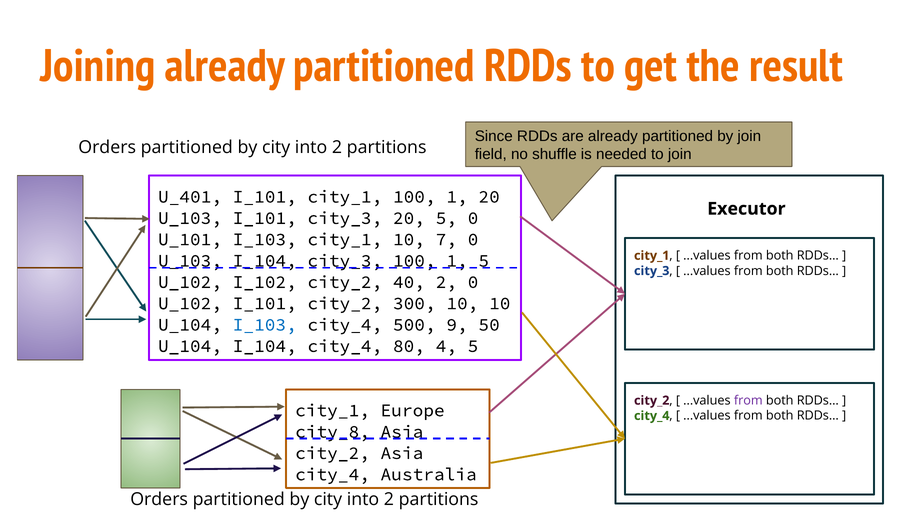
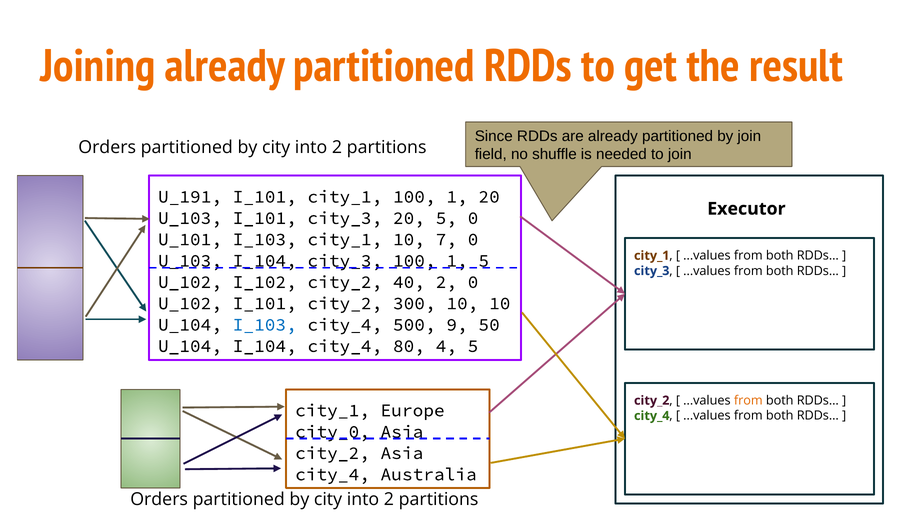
U_401: U_401 -> U_191 (190, 197)
from colour: purple -> orange (748, 401)
city_8: city_8 -> city_0 (333, 432)
